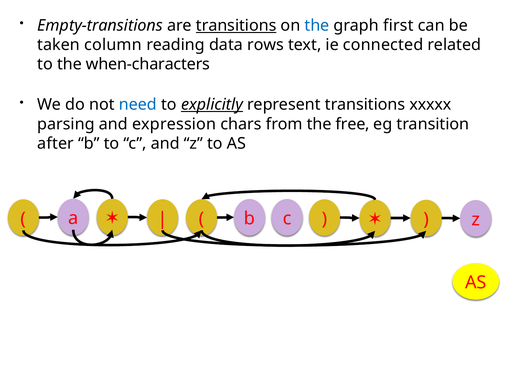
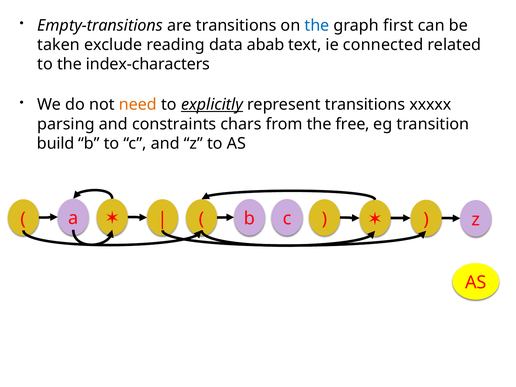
transitions underline: present -> none (236, 25)
column: column -> exclude (113, 45)
rows: rows -> abab (266, 45)
when-characters: when-characters -> index-characters (148, 64)
need colour: blue -> orange (138, 105)
expression: expression -> constraints (174, 124)
after: after -> build (56, 143)
